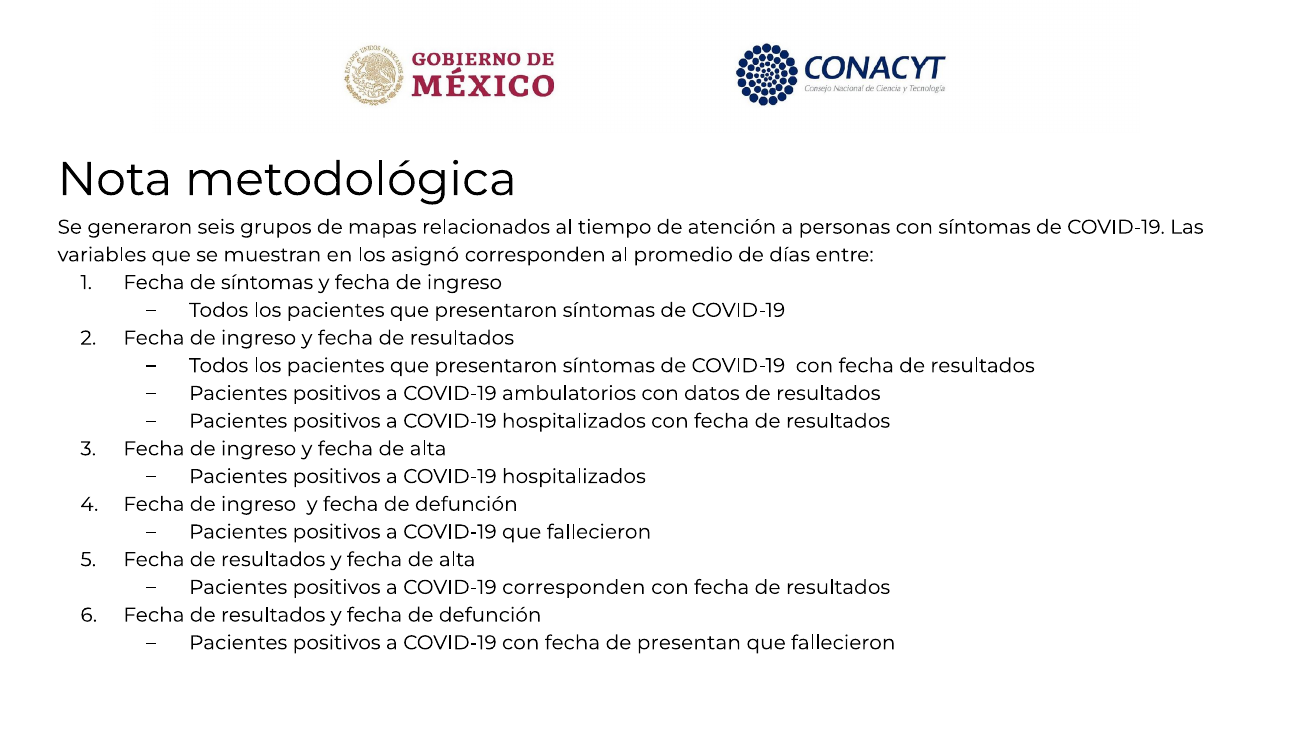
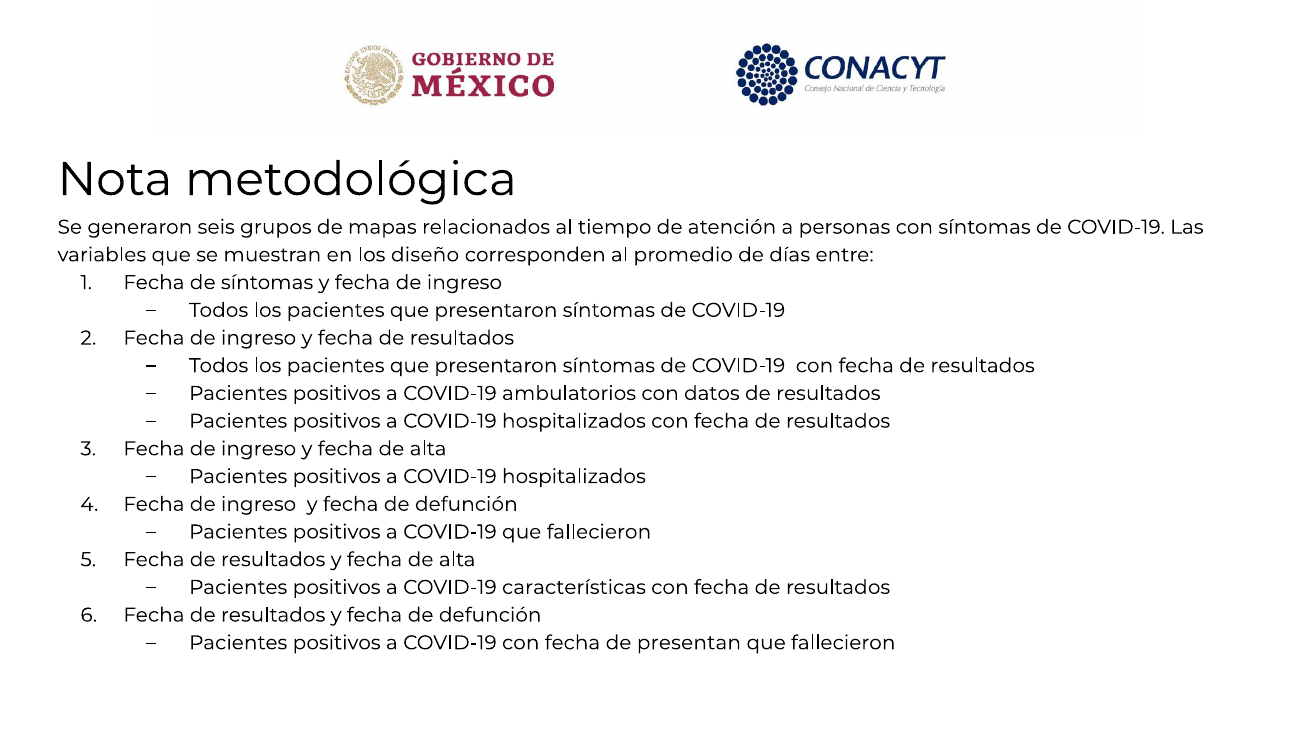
asignó: asignó -> diseño (425, 255)
COVID-19 corresponden: corresponden -> características (574, 588)
